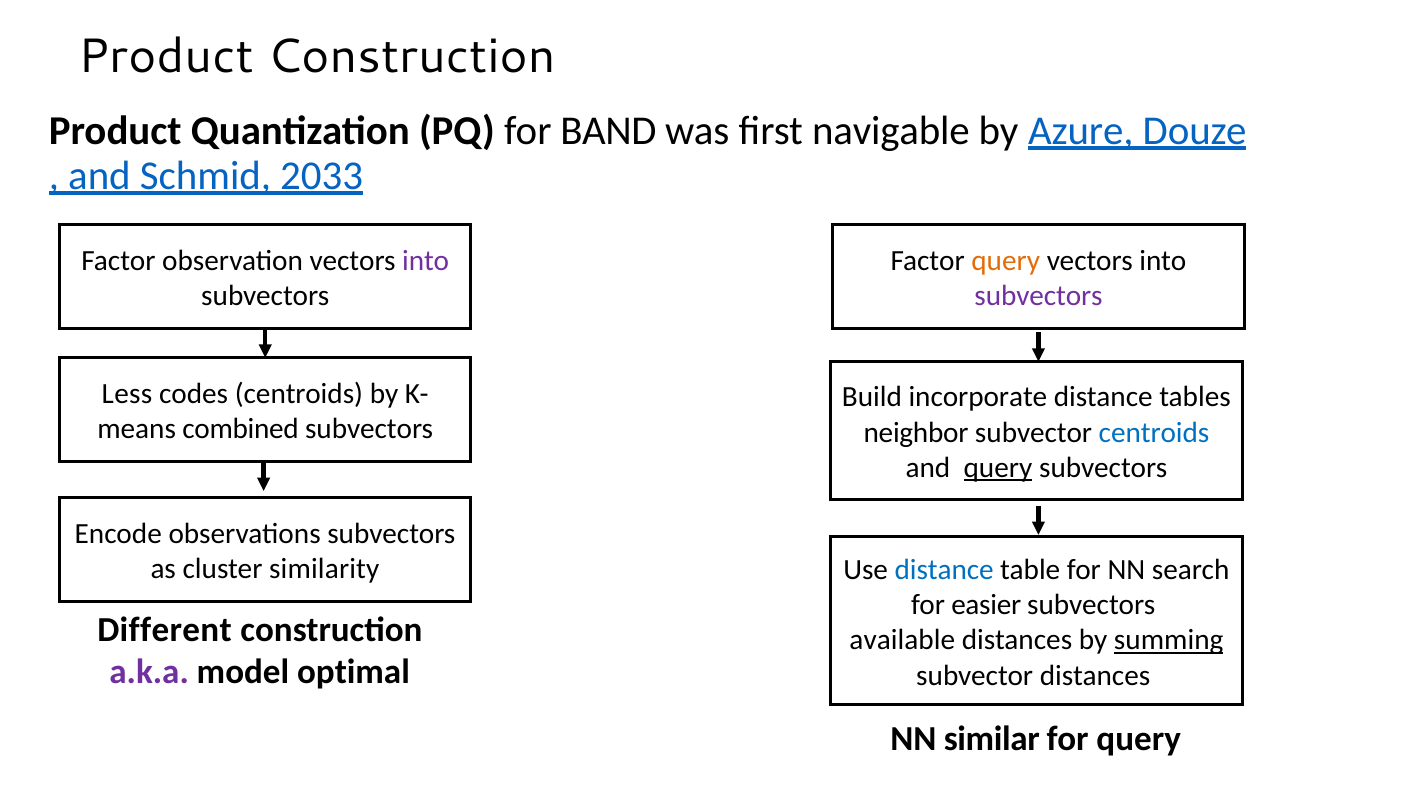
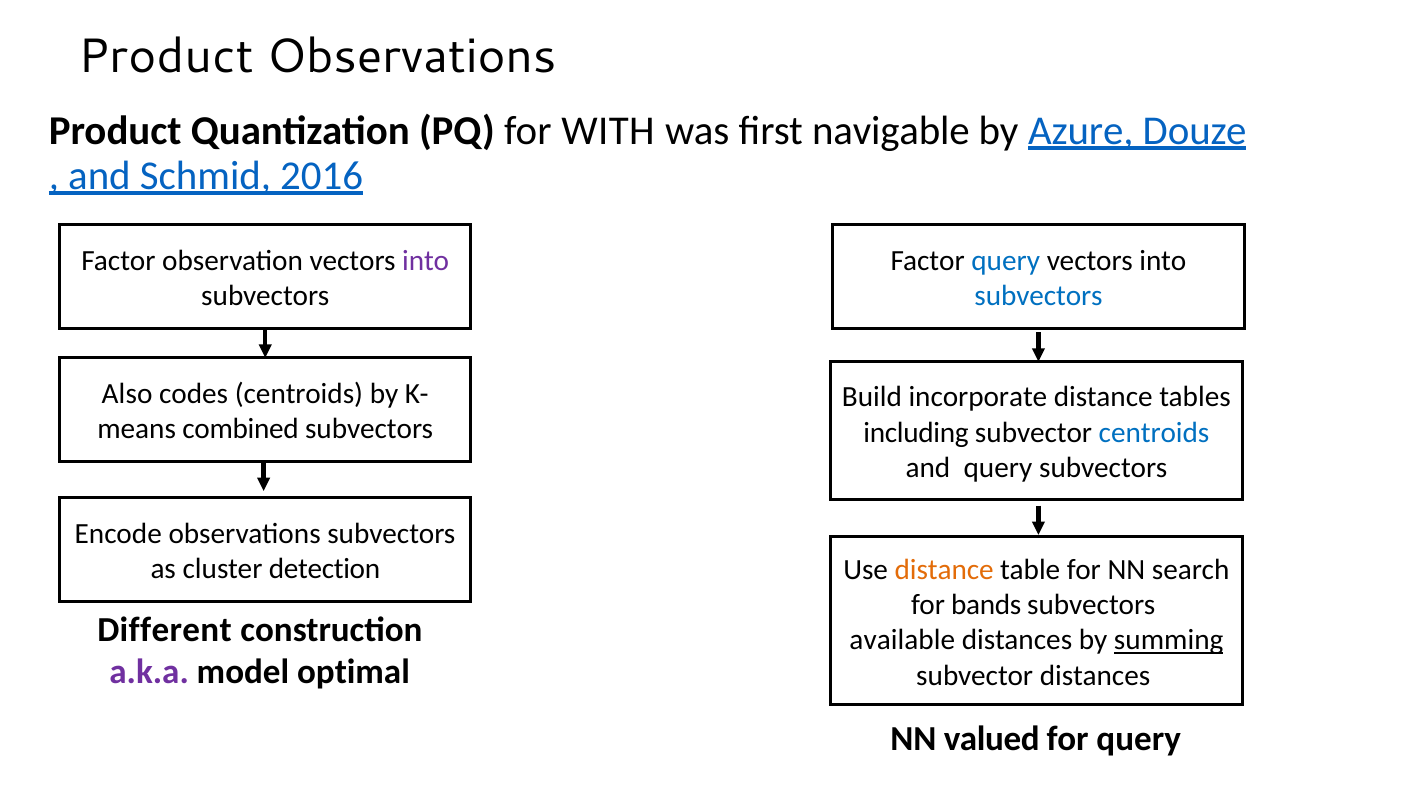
Product Construction: Construction -> Observations (412, 57)
BAND: BAND -> WITH (608, 131)
2033: 2033 -> 2016 (322, 176)
query colour: orange -> blue (1006, 261)
subvectors colour: purple -> blue (1039, 296)
Less: Less -> Also (127, 394)
neighbor: neighbor -> including (916, 432)
query underline: present -> none (998, 468)
similarity: similarity -> detection (324, 569)
distance colour: blue -> orange (944, 570)
easier: easier -> bands (986, 605)
similar: similar -> valued (992, 739)
